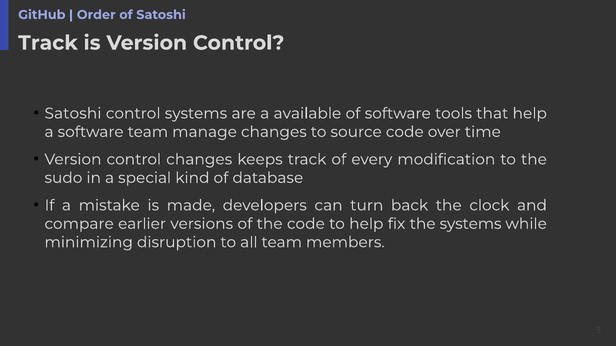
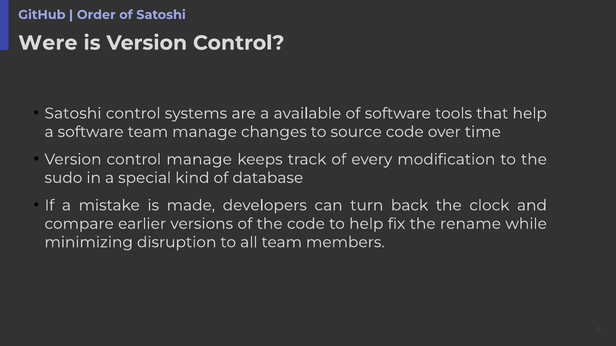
Track: Track -> Were (48, 43)
control changes: changes -> manage (199, 160)
the systems: systems -> rename (470, 224)
